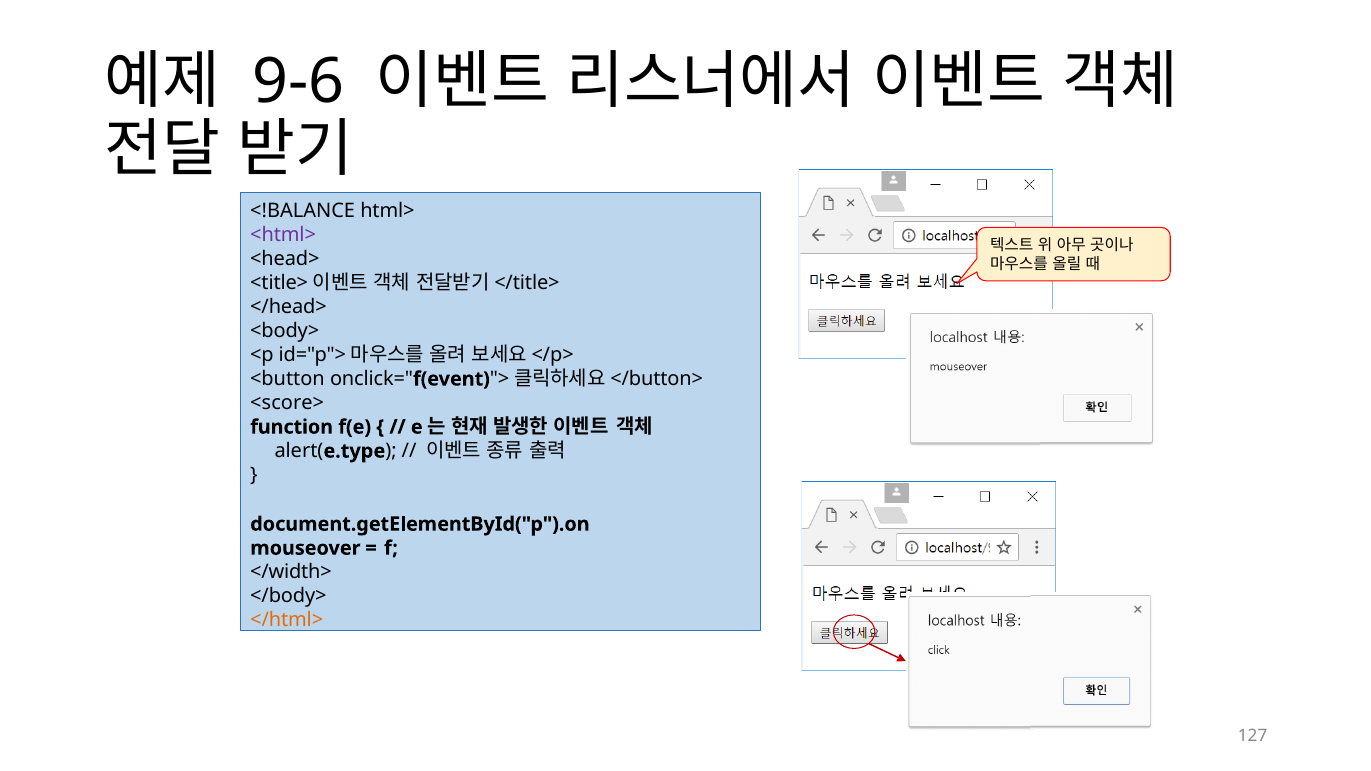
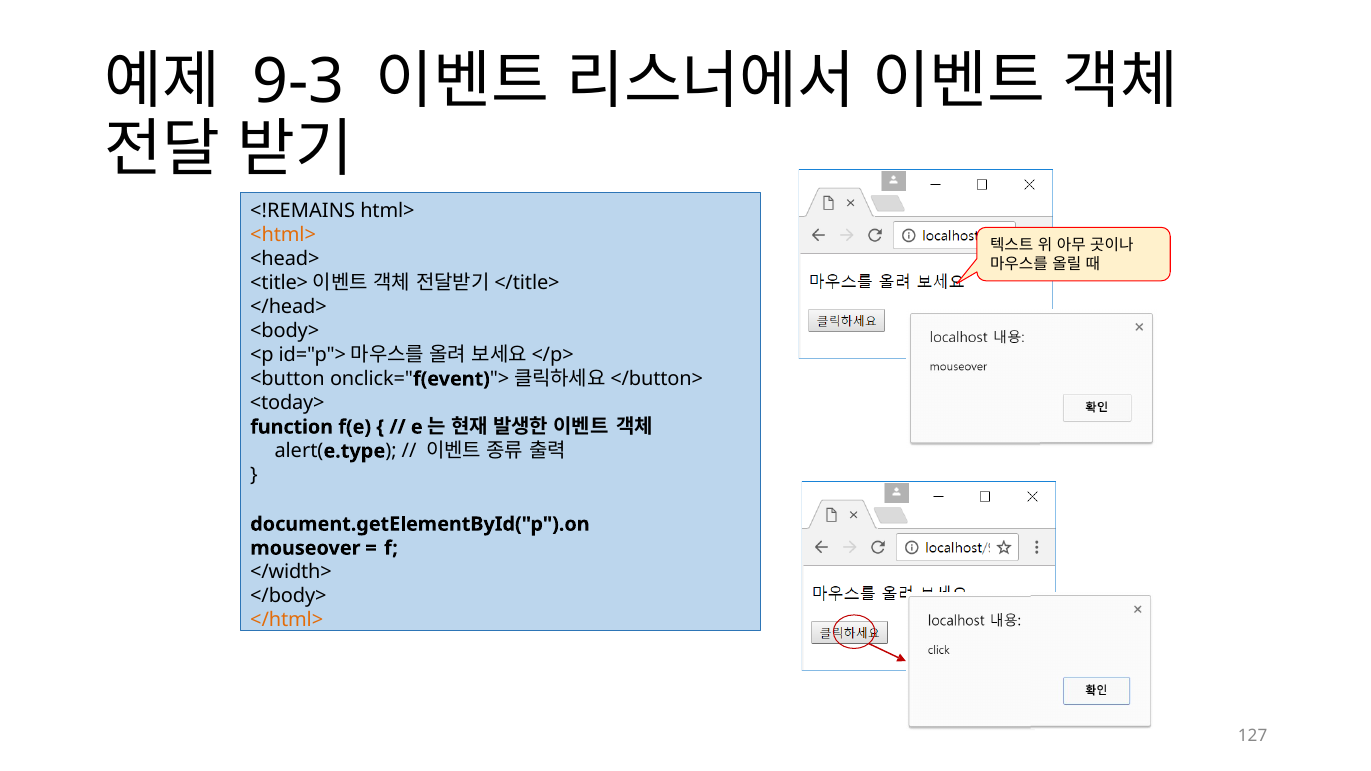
9-6: 9-6 -> 9-3 (299, 82)
<!BALANCE: <!BALANCE -> <!REMAINS (303, 211)
<html> colour: purple -> orange (283, 235)
<score>: <score> -> <today> (287, 403)
